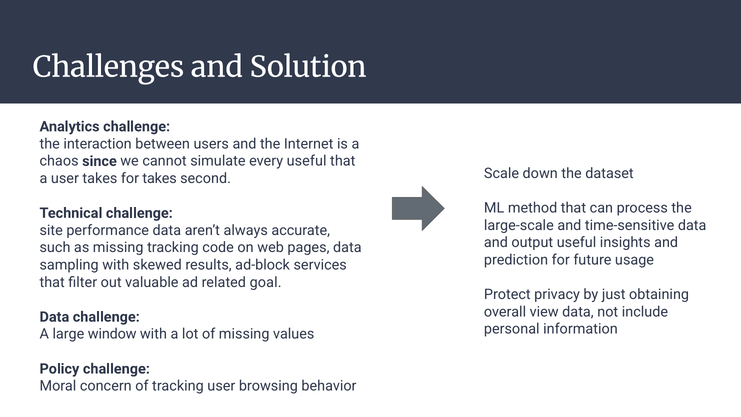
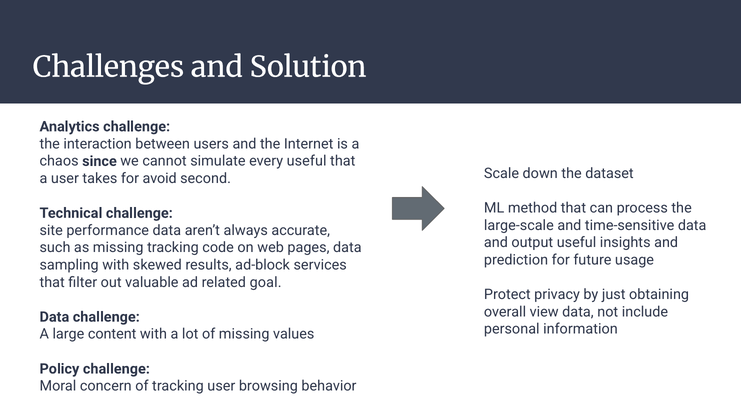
for takes: takes -> avoid (160, 178)
window: window -> content (112, 334)
